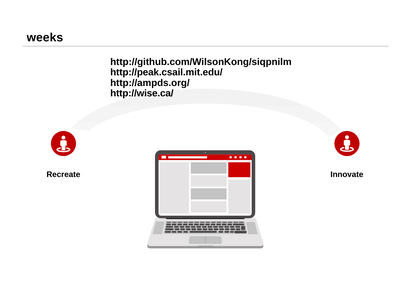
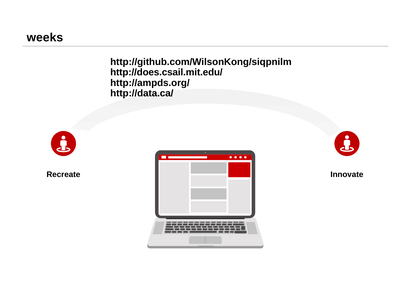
http://peak.csail.mit.edu/: http://peak.csail.mit.edu/ -> http://does.csail.mit.edu/ (166, 73)
http://wise.ca/: http://wise.ca/ -> http://data.ca/ (142, 93)
